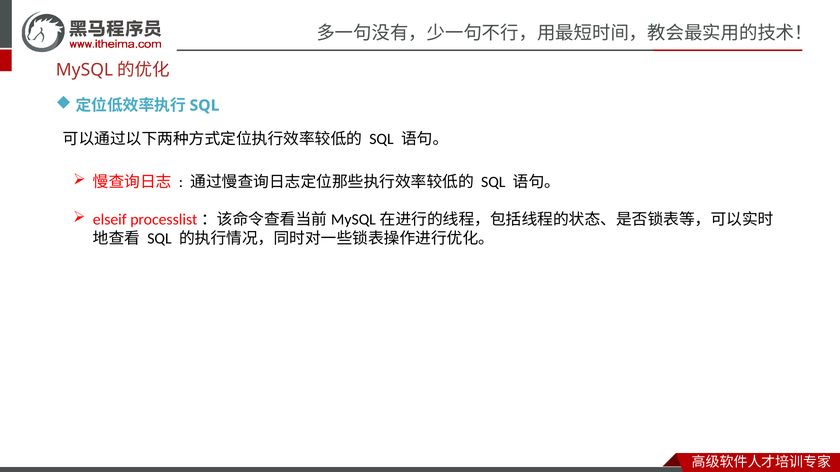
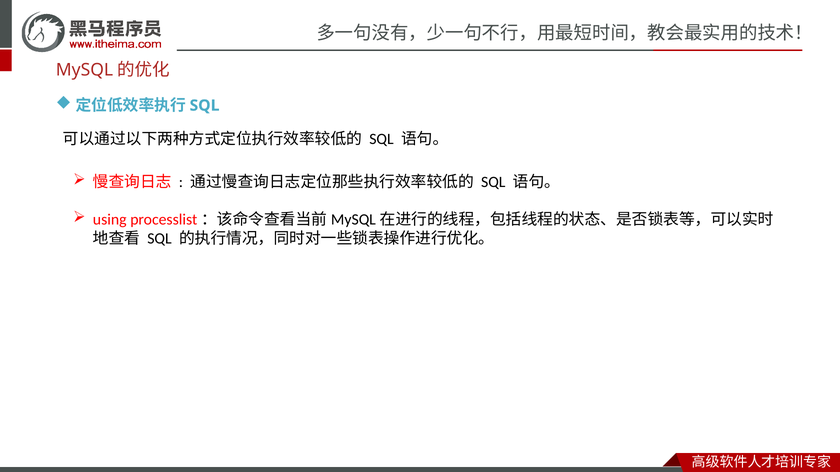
elseif: elseif -> using (110, 220)
